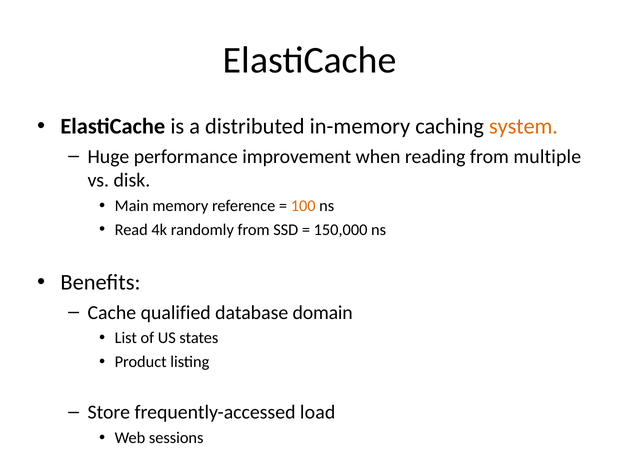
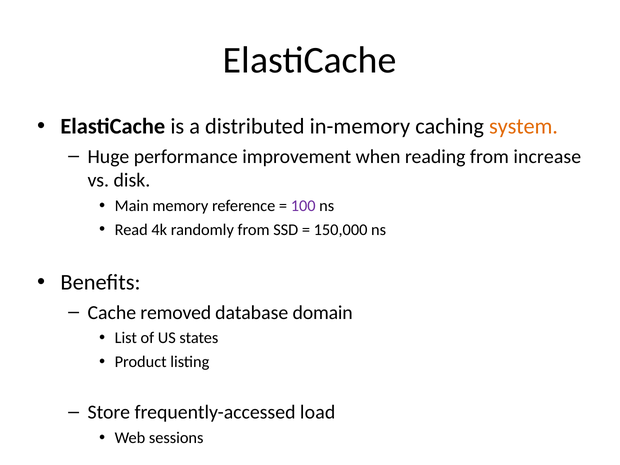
multiple: multiple -> increase (547, 157)
100 colour: orange -> purple (303, 206)
qualified: qualified -> removed (176, 312)
